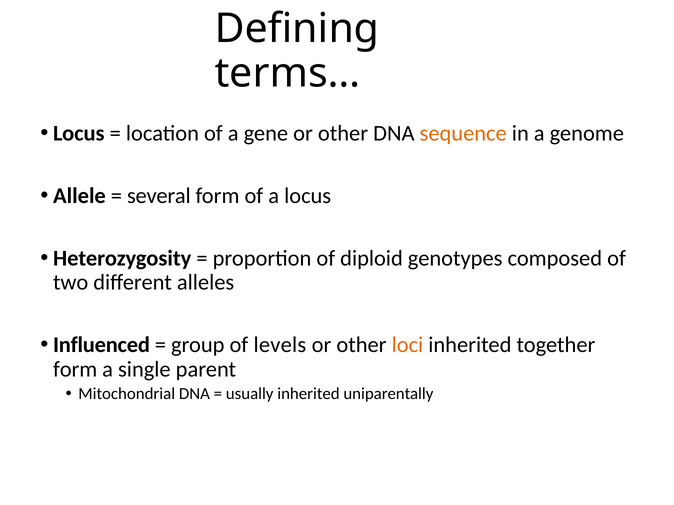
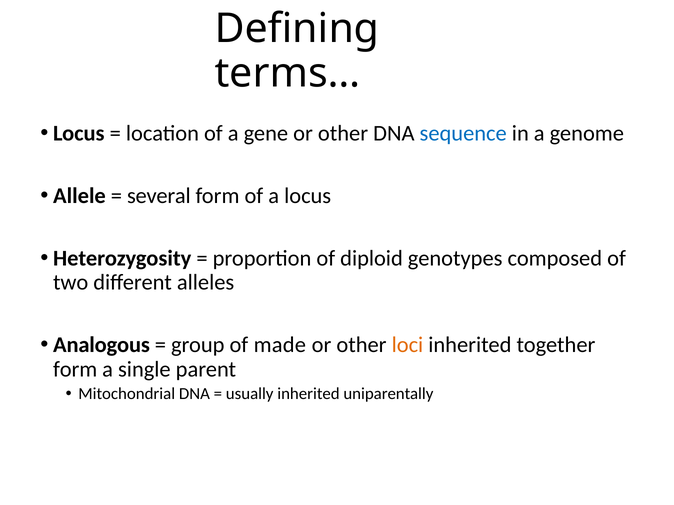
sequence colour: orange -> blue (463, 133)
Influenced: Influenced -> Analogous (101, 345)
levels: levels -> made (280, 345)
